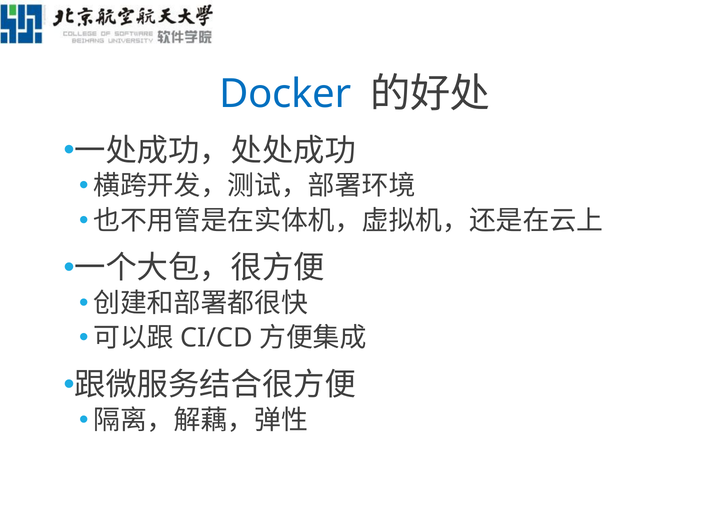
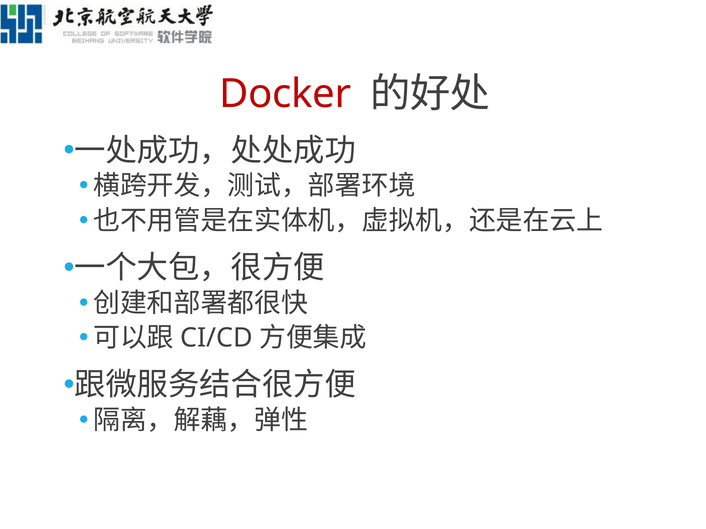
Docker colour: blue -> red (285, 94)
